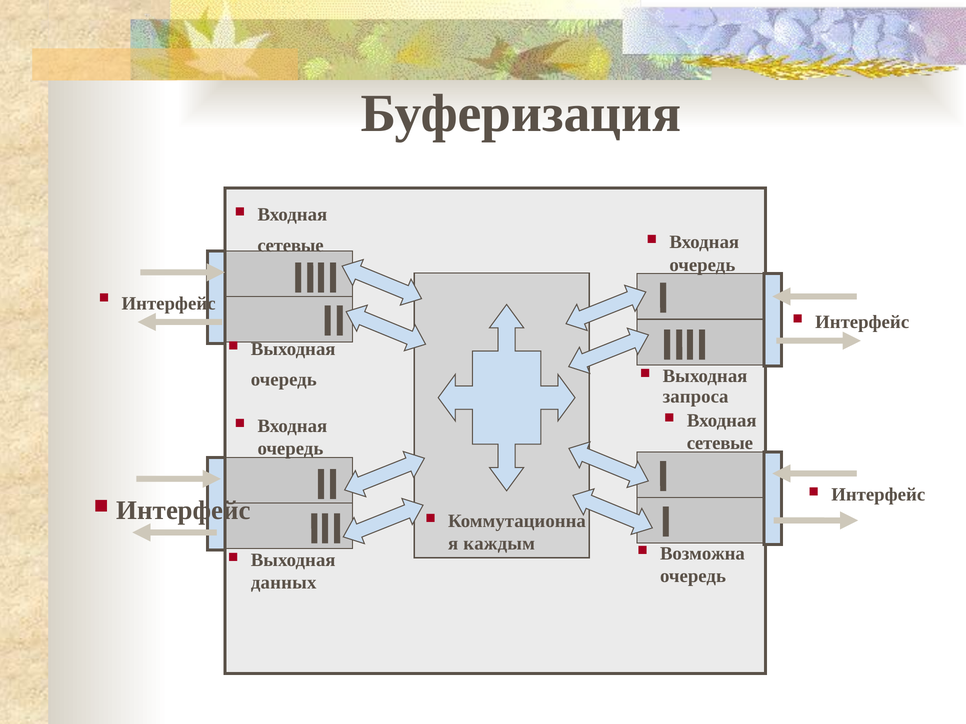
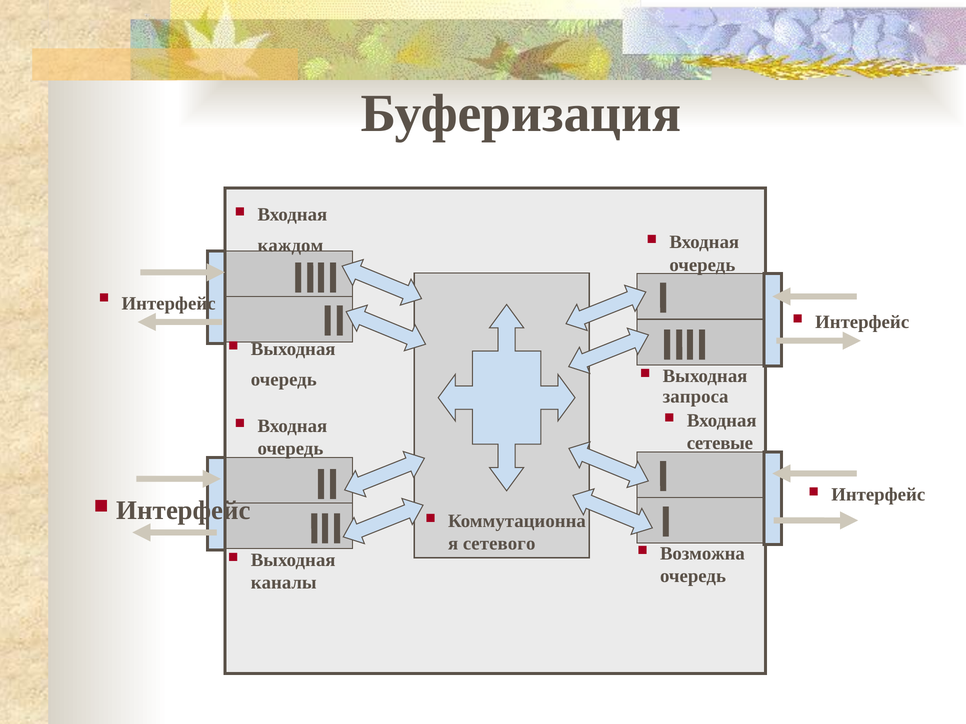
сетевые: сетевые -> каждом (290, 245)
каждым: каждым -> сетевого (499, 544)
данных: данных -> каналы (284, 583)
